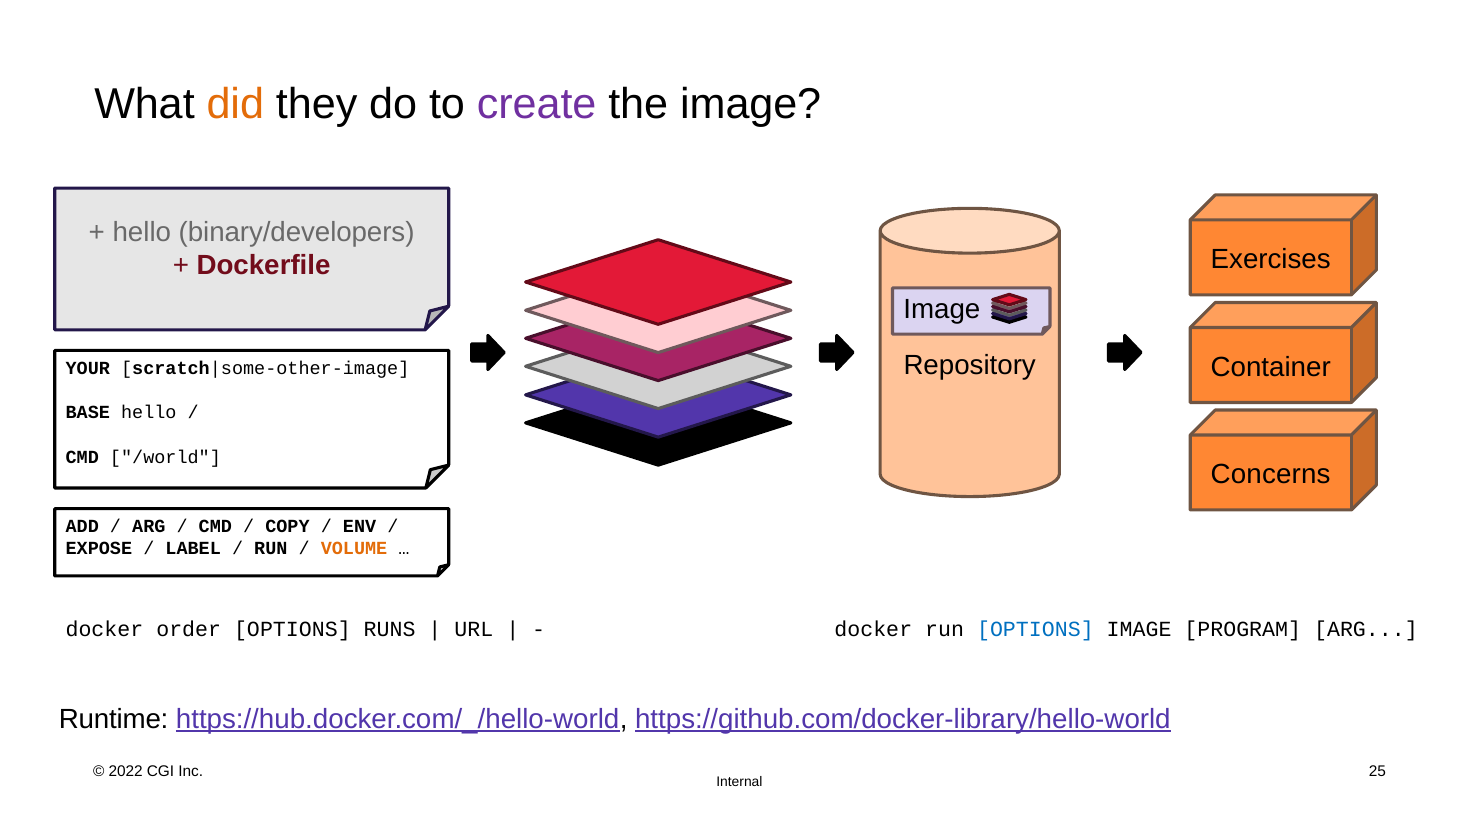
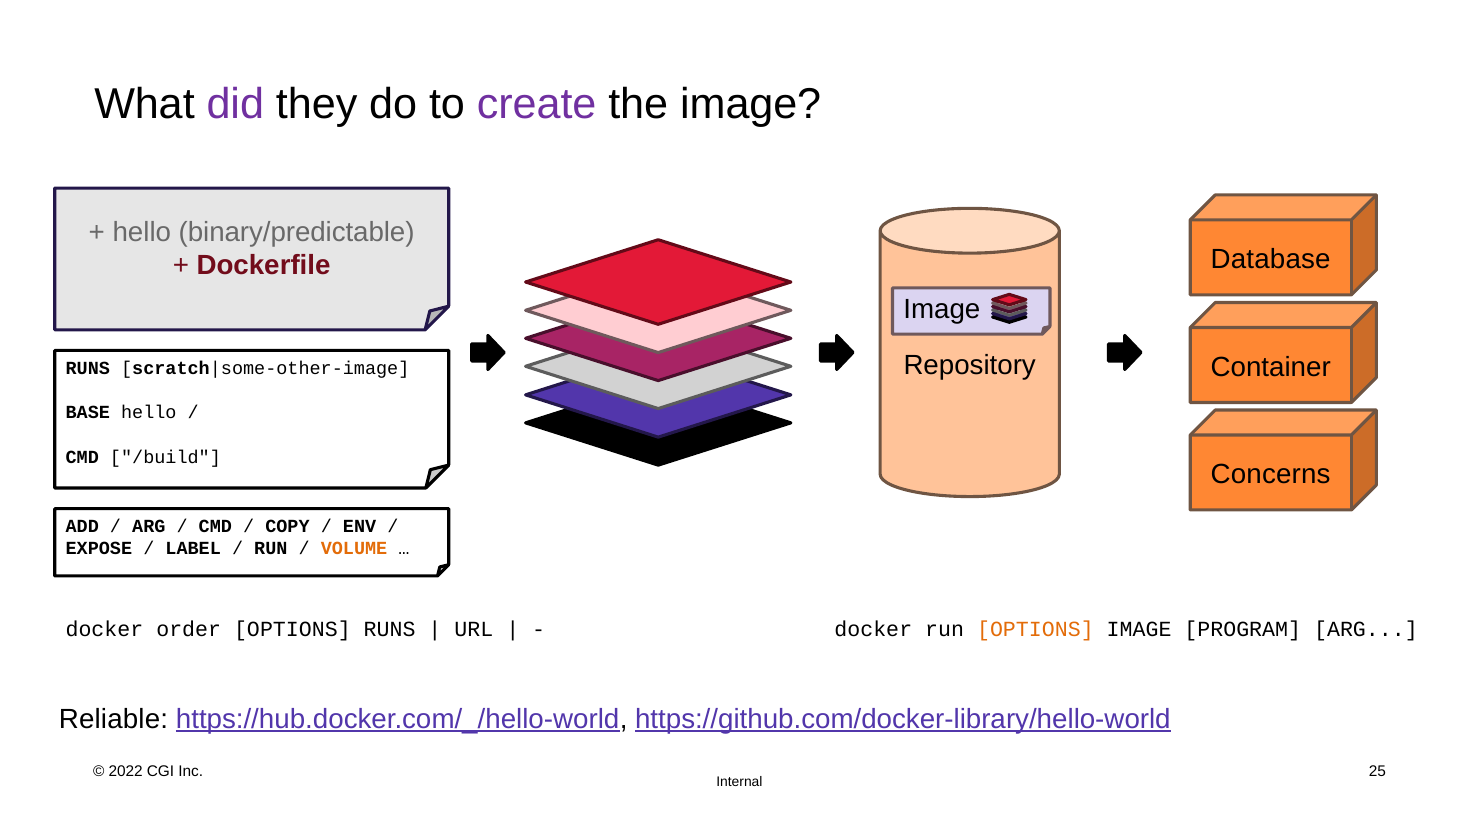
did colour: orange -> purple (235, 104)
binary/developers: binary/developers -> binary/predictable (297, 232)
Exercises: Exercises -> Database (1271, 259)
YOUR: YOUR -> RUNS (88, 368)
/world: /world -> /build (165, 457)
OPTIONS colour: blue -> orange (1035, 629)
Runtime: Runtime -> Reliable (113, 719)
